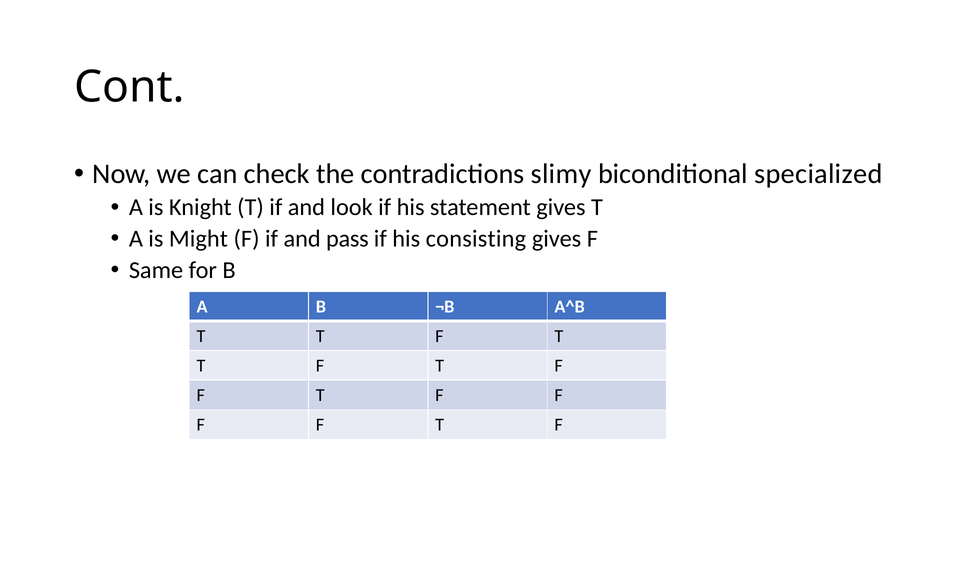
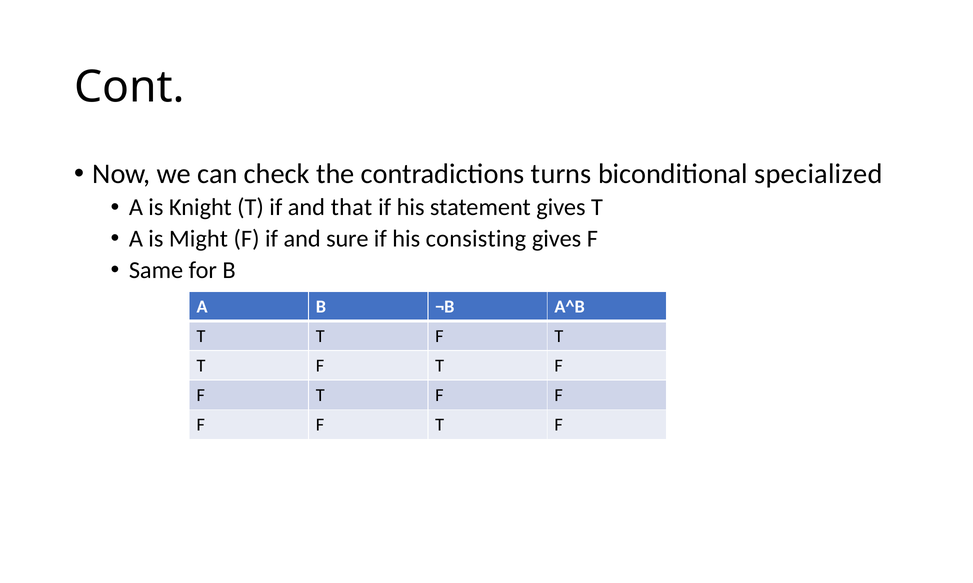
slimy: slimy -> turns (561, 174)
look: look -> that (351, 208)
pass: pass -> sure (347, 239)
